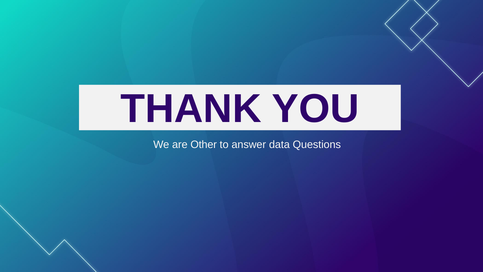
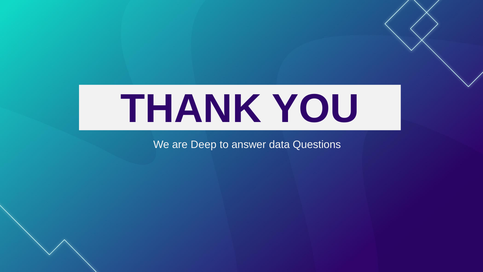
Other: Other -> Deep (204, 144)
